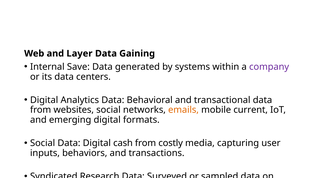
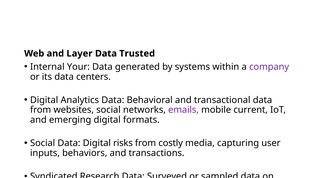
Gaining: Gaining -> Trusted (137, 54)
Save: Save -> Your (78, 67)
emails colour: orange -> purple (183, 110)
Digital cash: cash -> risks (123, 143)
